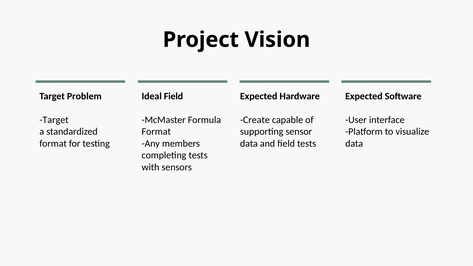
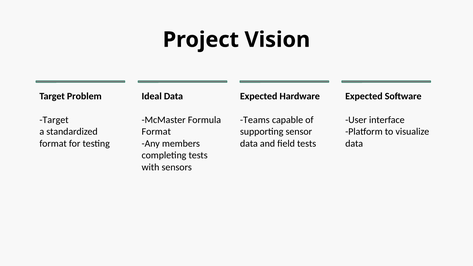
Ideal Field: Field -> Data (173, 96)
Create: Create -> Teams (255, 120)
